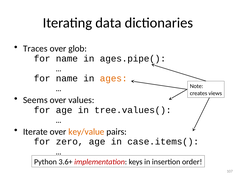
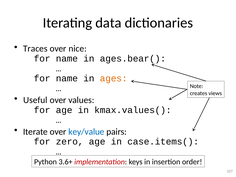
glob: glob -> nice (78, 49)
ages.pipe(: ages.pipe( -> ages.bear( (133, 59)
Seems: Seems -> Useful (35, 100)
tree.values(: tree.values( -> kmax.values( (133, 110)
key/value colour: orange -> blue (86, 132)
